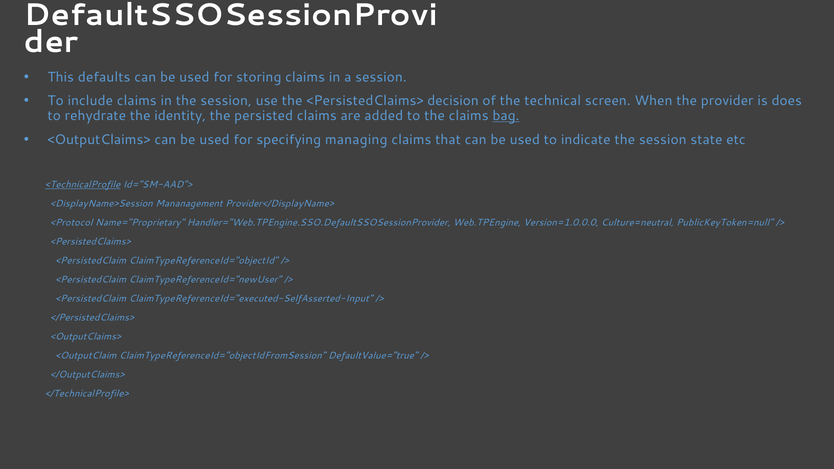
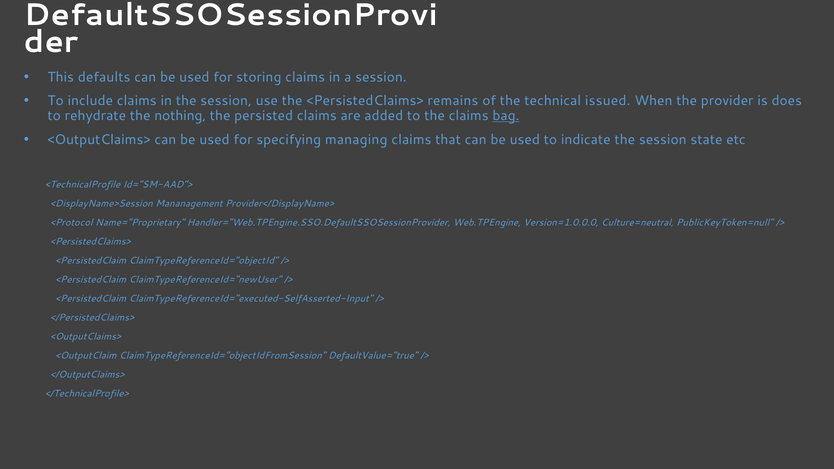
decision: decision -> remains (453, 101)
screen: screen -> issued (608, 101)
identity: identity -> nothing (180, 116)
<TechnicalProfile underline: present -> none (83, 185)
